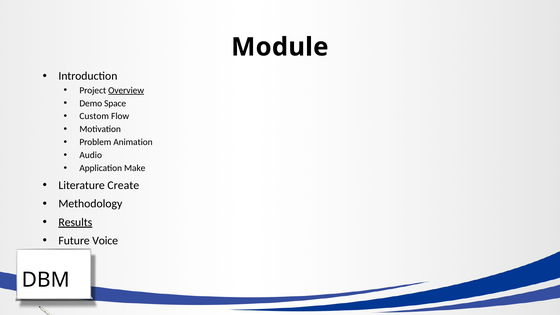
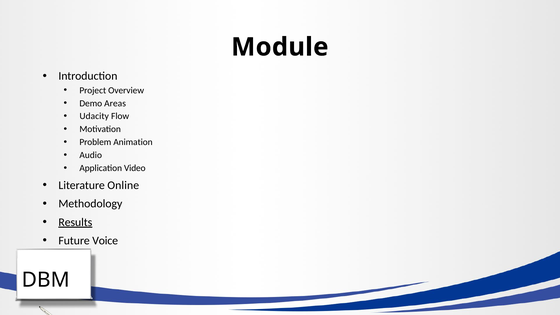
Overview underline: present -> none (126, 90)
Space: Space -> Areas (115, 103)
Custom: Custom -> Udacity (94, 116)
Make: Make -> Video (135, 168)
Create: Create -> Online (123, 185)
